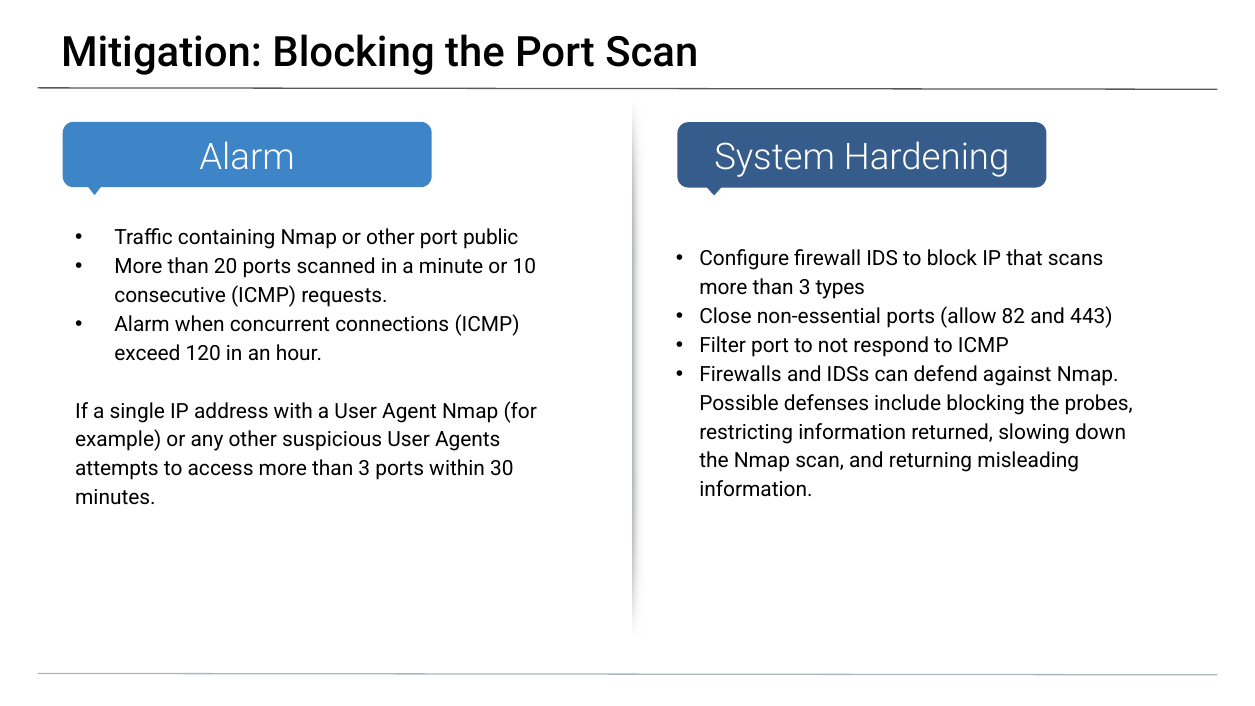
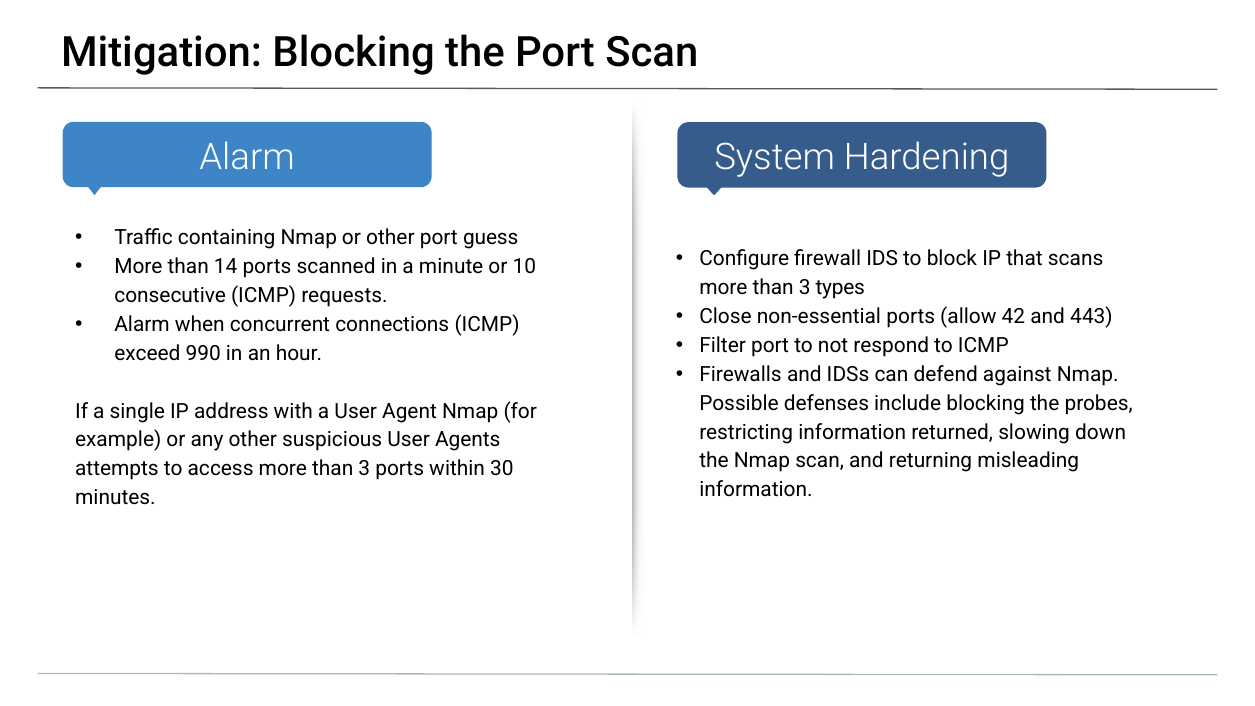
public: public -> guess (491, 238)
20: 20 -> 14 (226, 267)
82: 82 -> 42 (1013, 317)
120: 120 -> 990 (203, 353)
